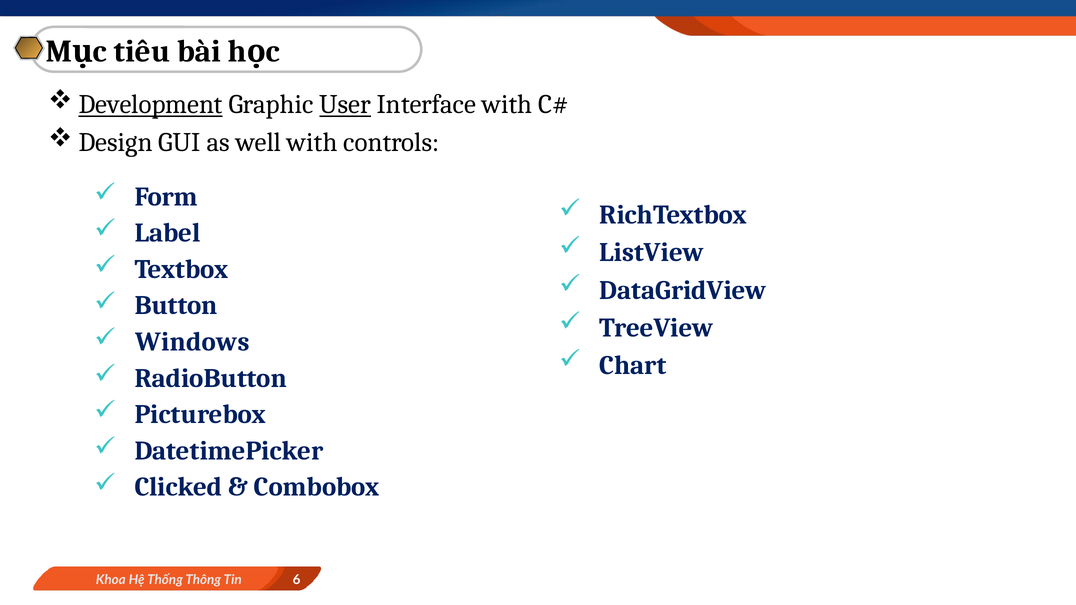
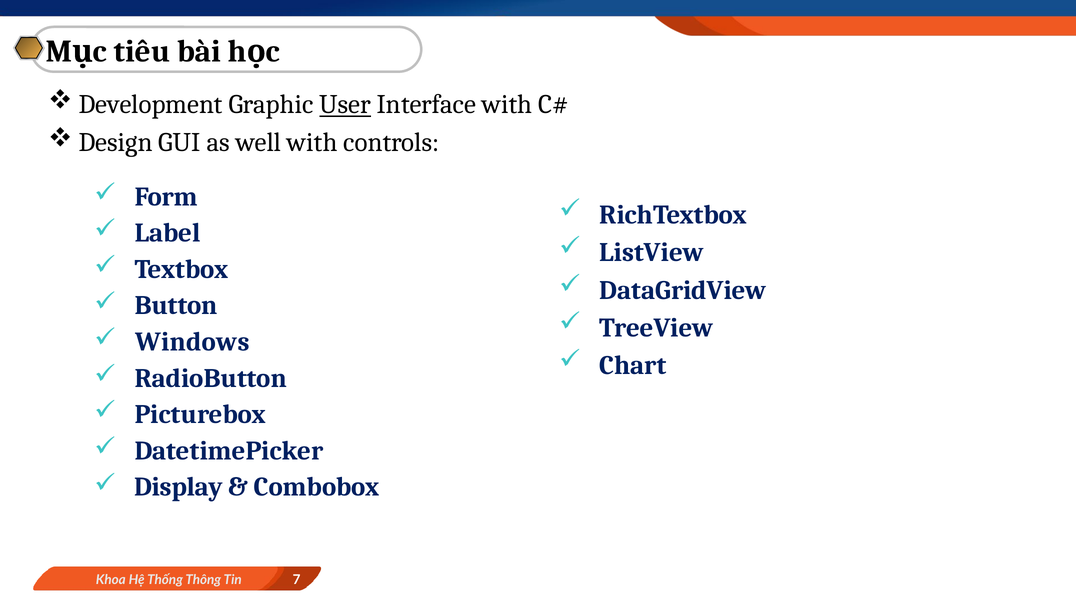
Development underline: present -> none (151, 105)
Clicked: Clicked -> Display (178, 487)
6: 6 -> 7 (297, 580)
